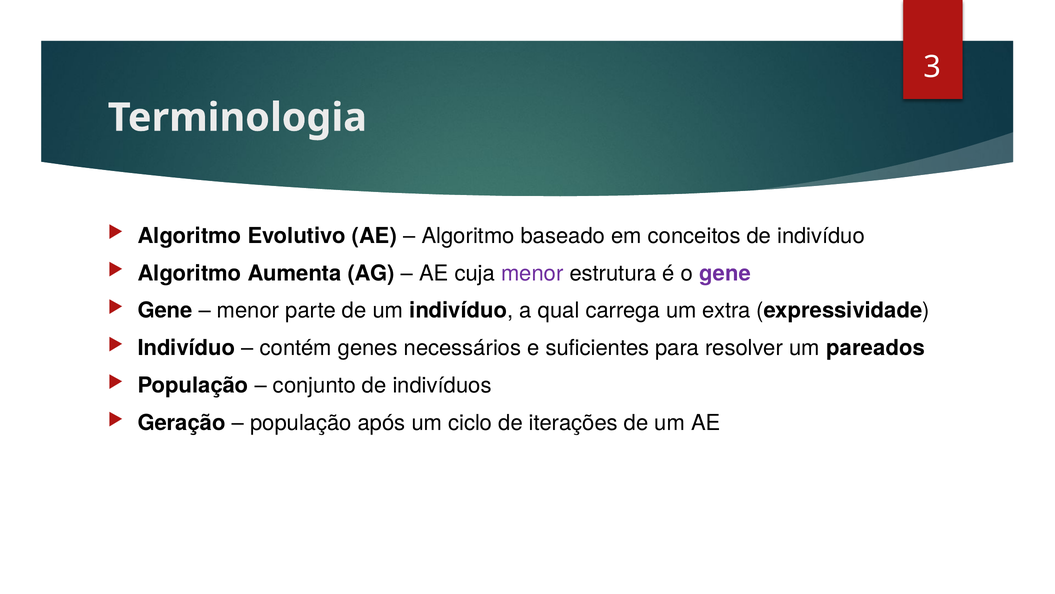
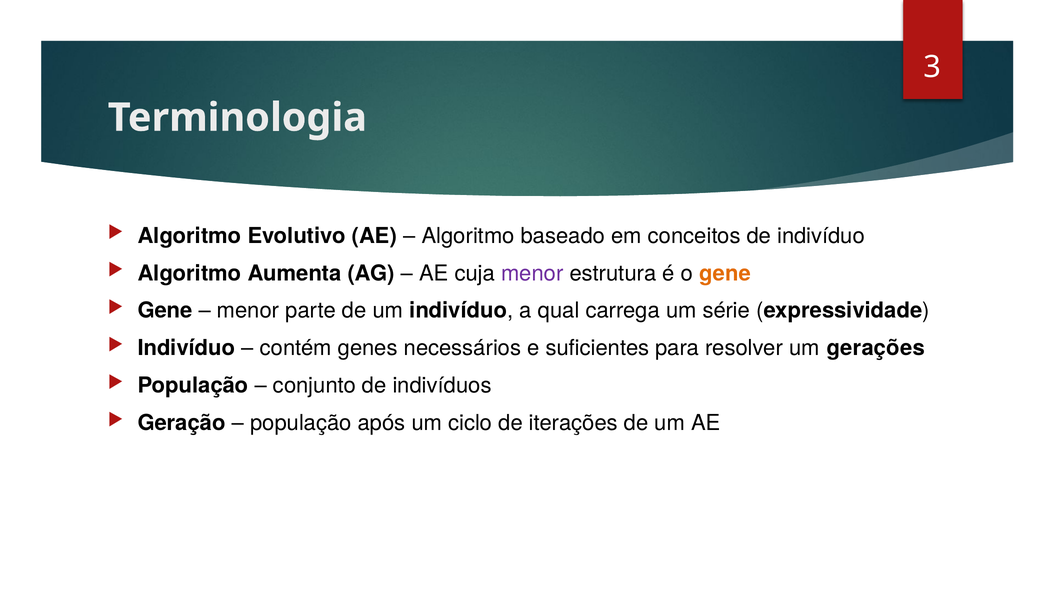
gene colour: purple -> orange (725, 273)
extra: extra -> série (726, 310)
pareados: pareados -> gerações (876, 348)
